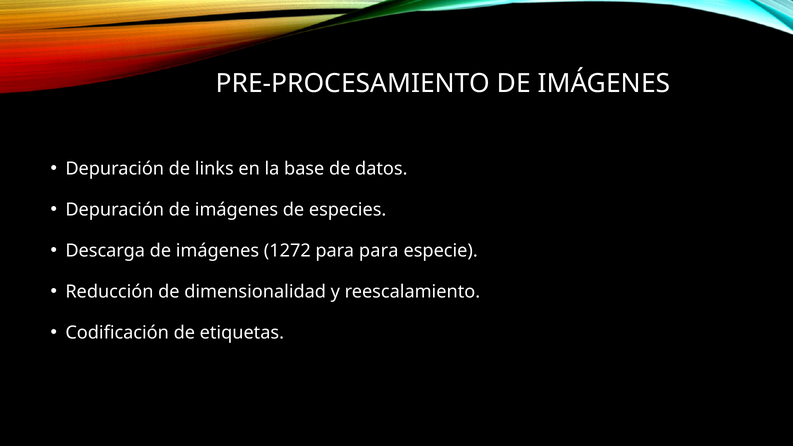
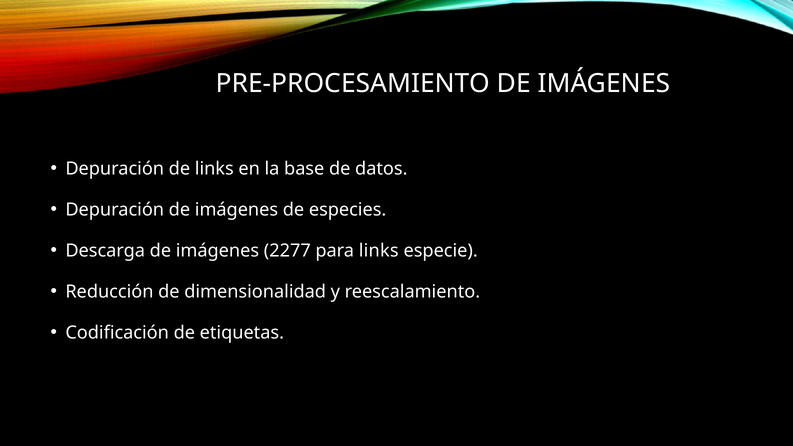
1272: 1272 -> 2277 (287, 251)
para para: para -> links (379, 251)
